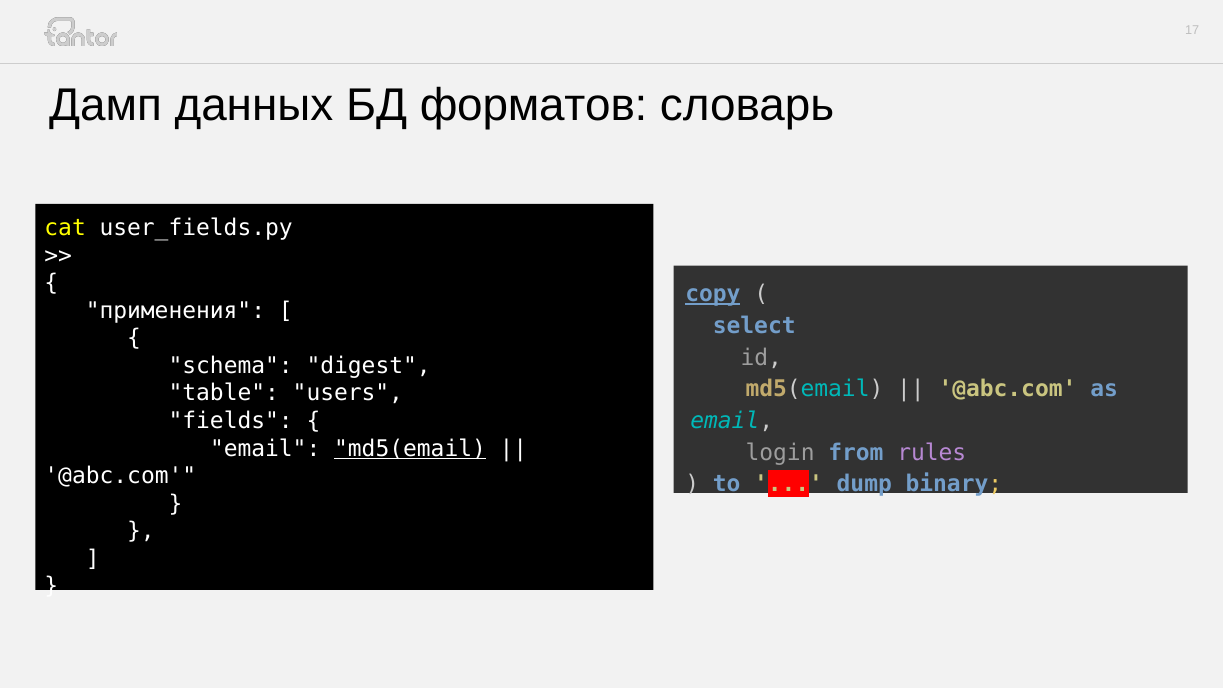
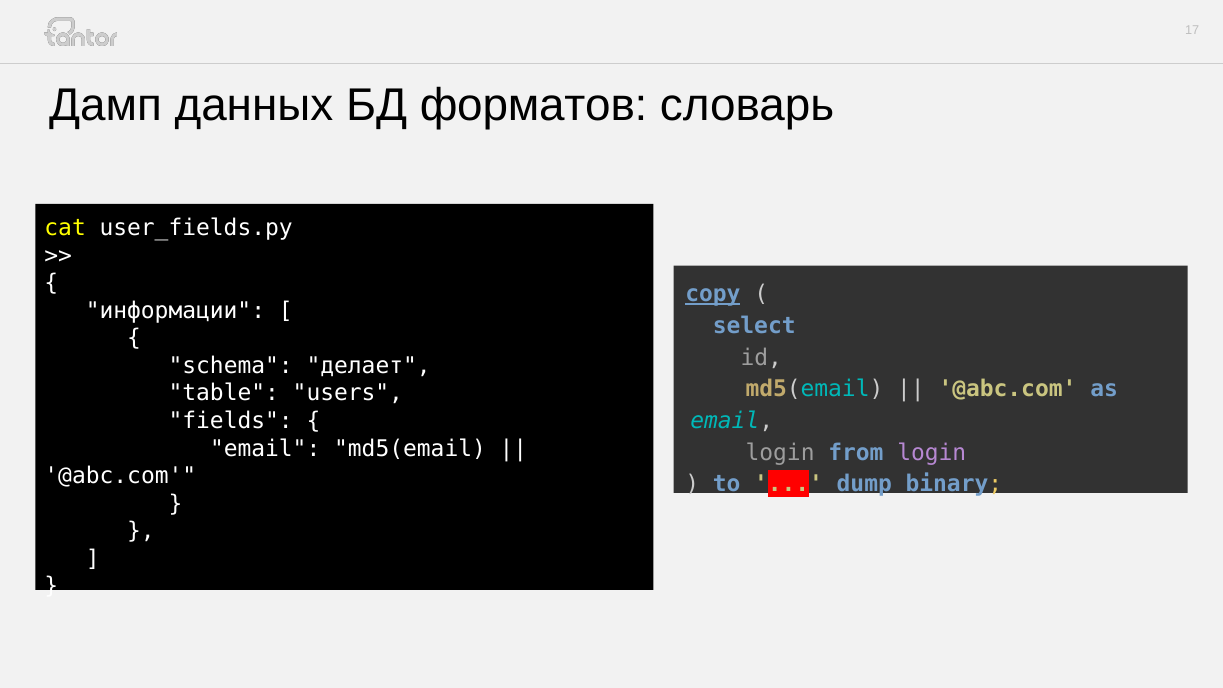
применения: применения -> информации (175, 311)
digest: digest -> делает (369, 366)
md5(email underline: present -> none (410, 448)
from rules: rules -> login (932, 452)
